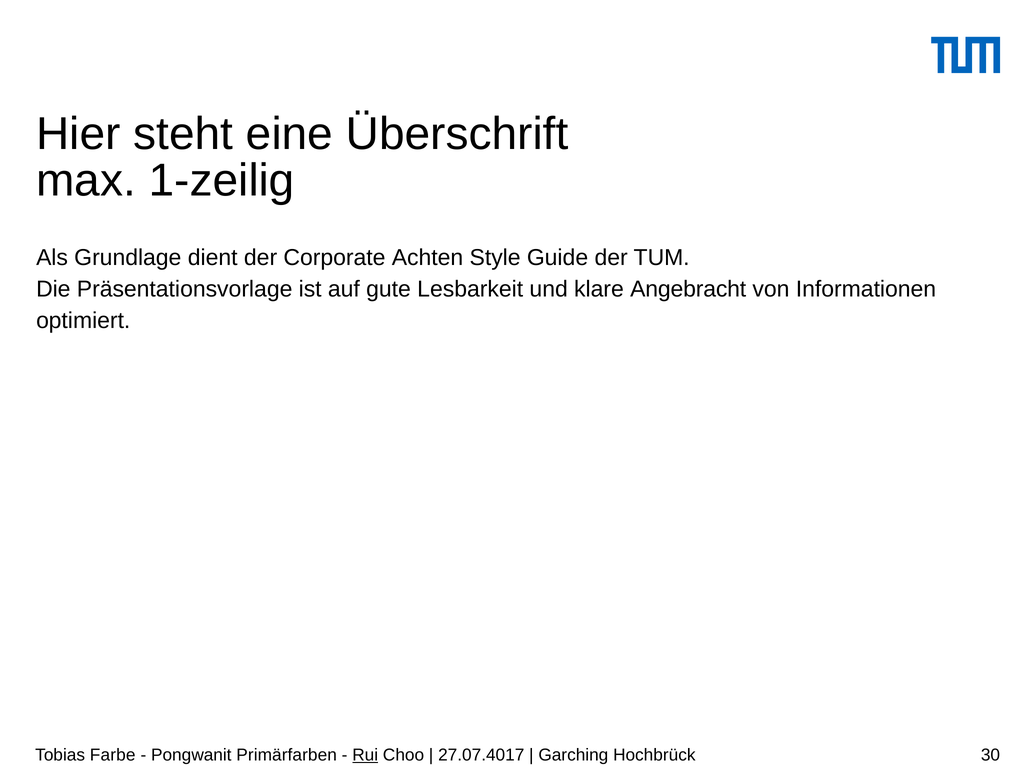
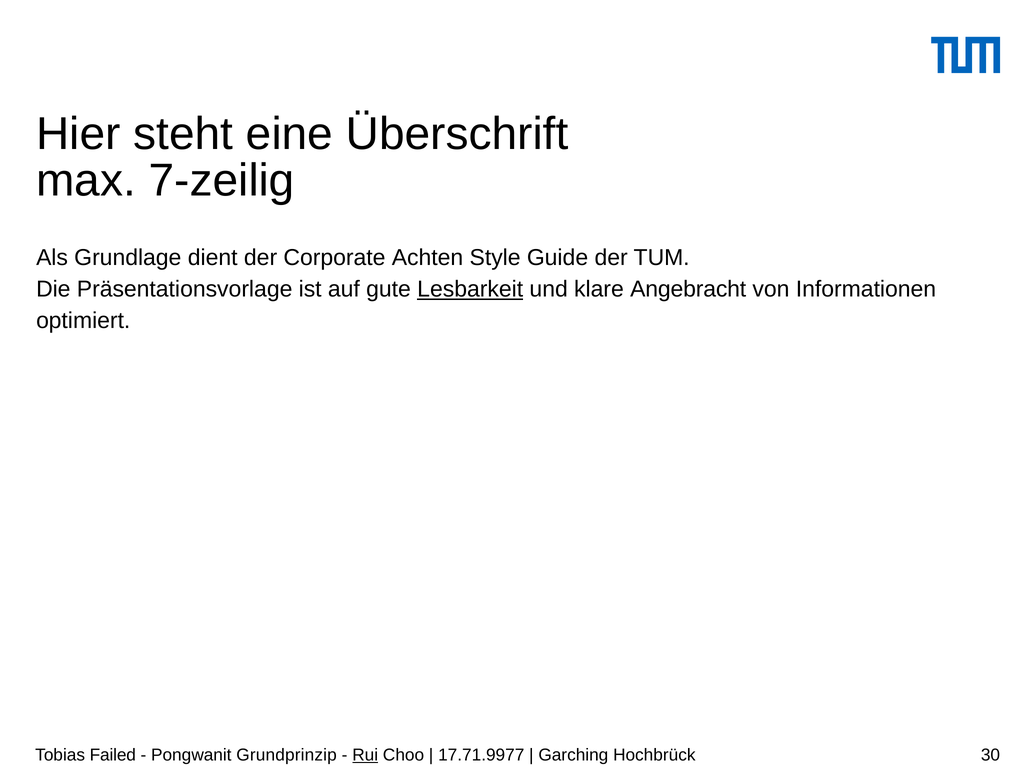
1-zeilig: 1-zeilig -> 7-zeilig (222, 180)
Lesbarkeit underline: none -> present (470, 289)
Farbe: Farbe -> Failed (113, 755)
Primärfarben: Primärfarben -> Grundprinzip (287, 755)
27.07.4017: 27.07.4017 -> 17.71.9977 (481, 755)
